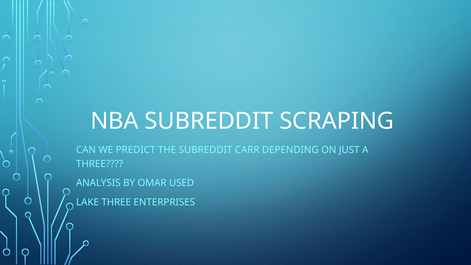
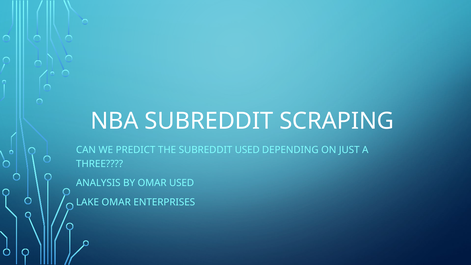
SUBREDDIT CARR: CARR -> USED (247, 150)
LAKE THREE: THREE -> OMAR (116, 202)
